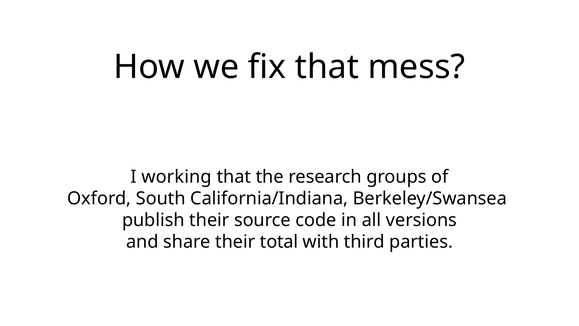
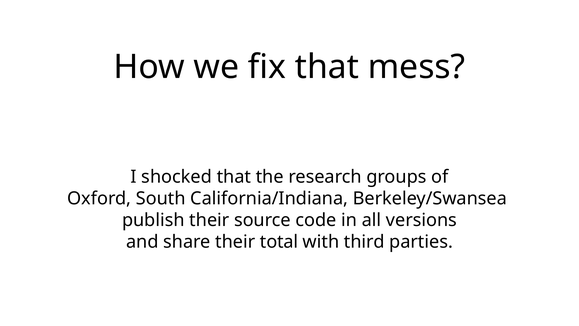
working: working -> shocked (177, 177)
